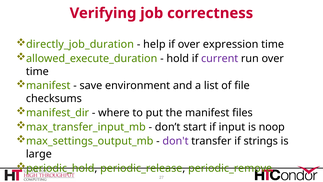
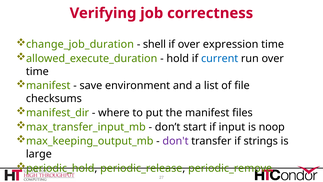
directly_job_duration: directly_job_duration -> change_job_duration (80, 44)
help: help -> shell (154, 44)
current colour: purple -> blue (220, 58)
max_settings_output_mb: max_settings_output_mb -> max_keeping_output_mb (90, 141)
